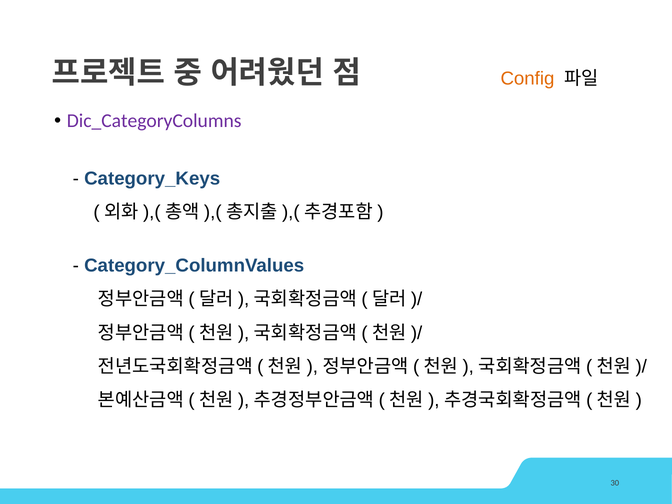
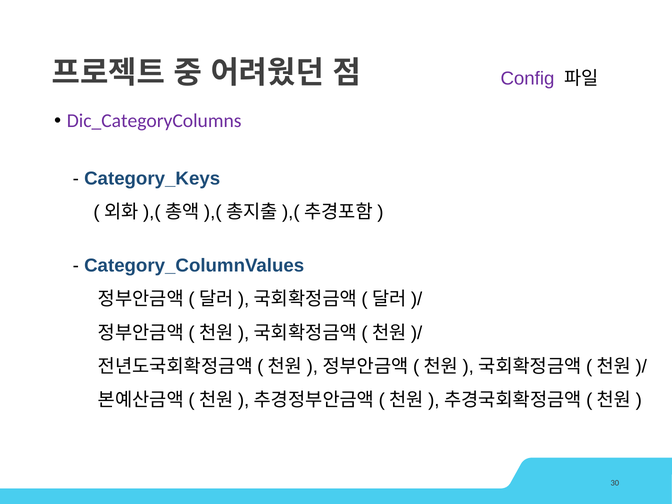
Config colour: orange -> purple (527, 79)
